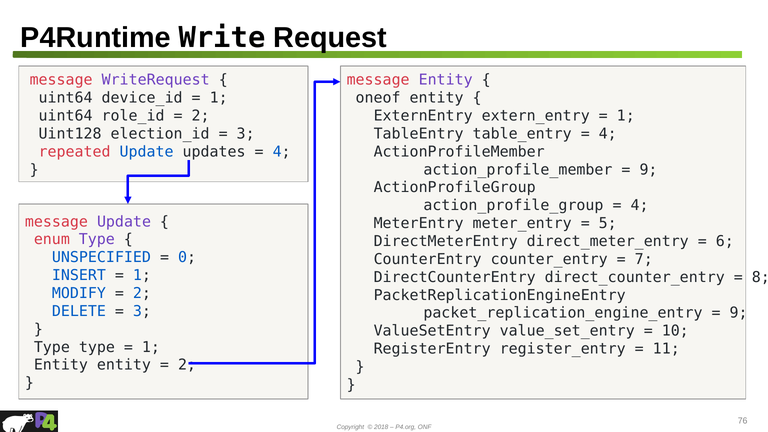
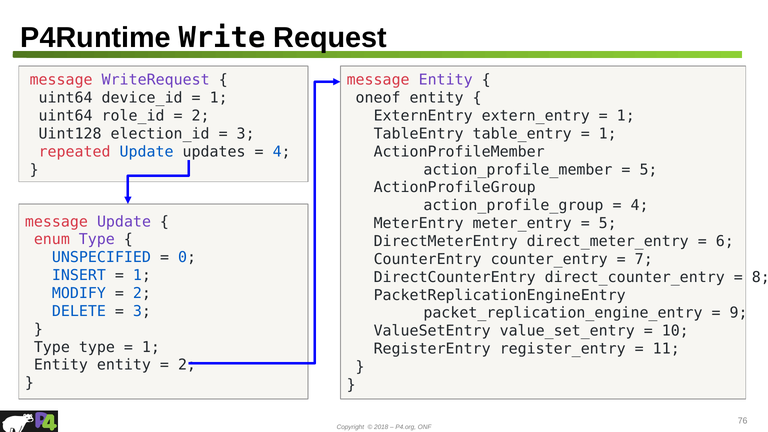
4: 4 -> 1 (608, 134)
9: 9 -> 5 (648, 170)
